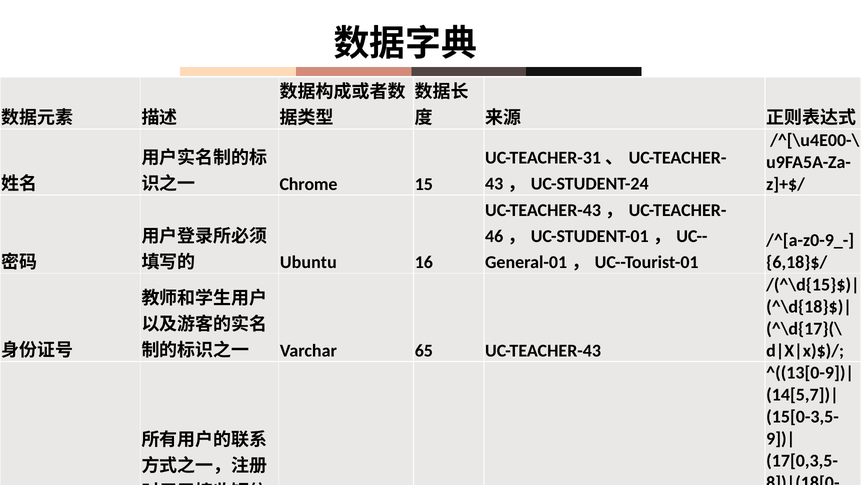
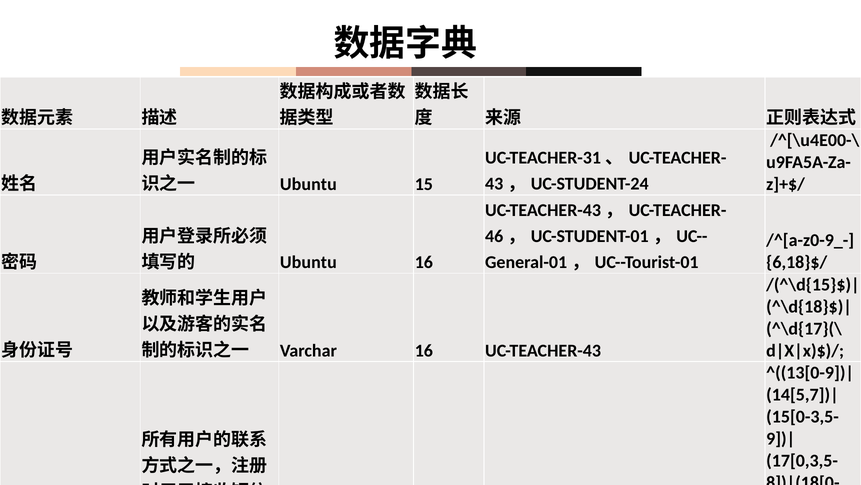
Chrome: Chrome -> Ubuntu (308, 184)
65: 65 -> 16 (424, 350)
